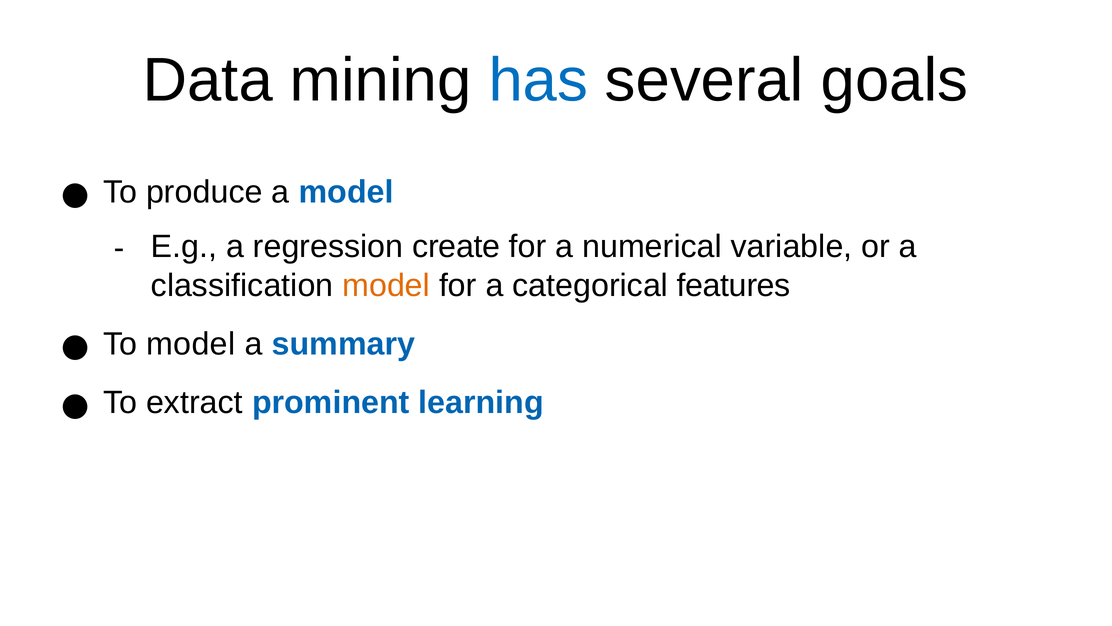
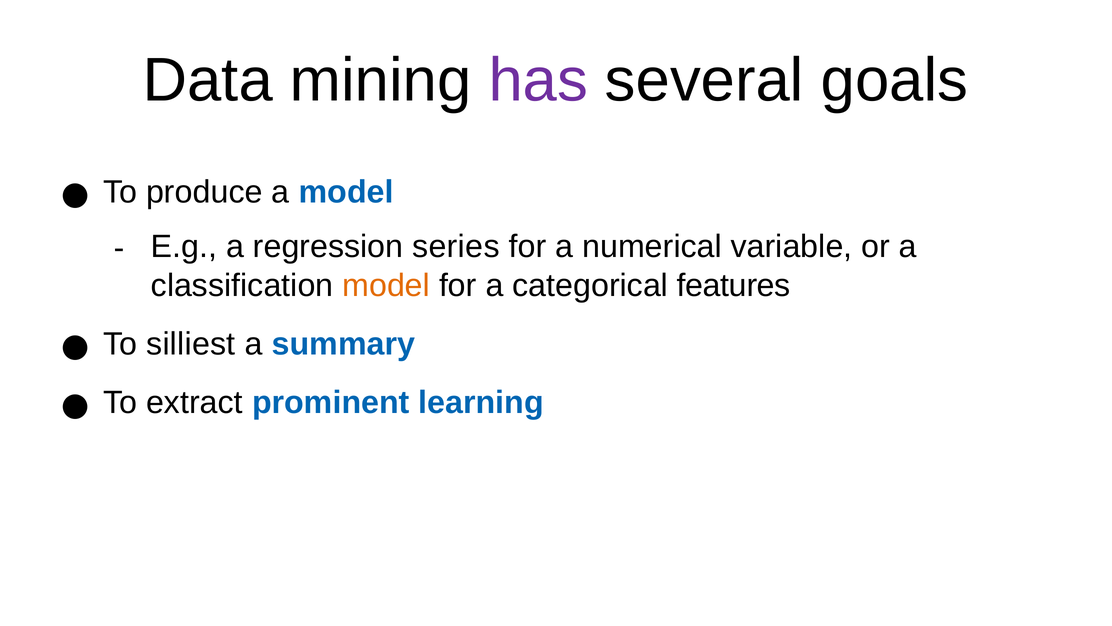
has colour: blue -> purple (538, 80)
create: create -> series (456, 246)
To model: model -> silliest (191, 344)
